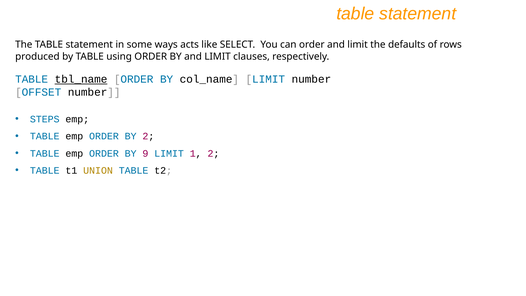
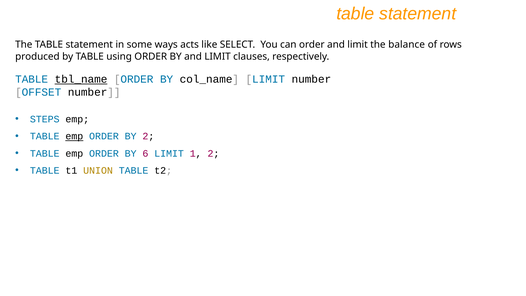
defaults: defaults -> balance (407, 45)
emp underline: none -> present (74, 136)
9: 9 -> 6 (145, 153)
